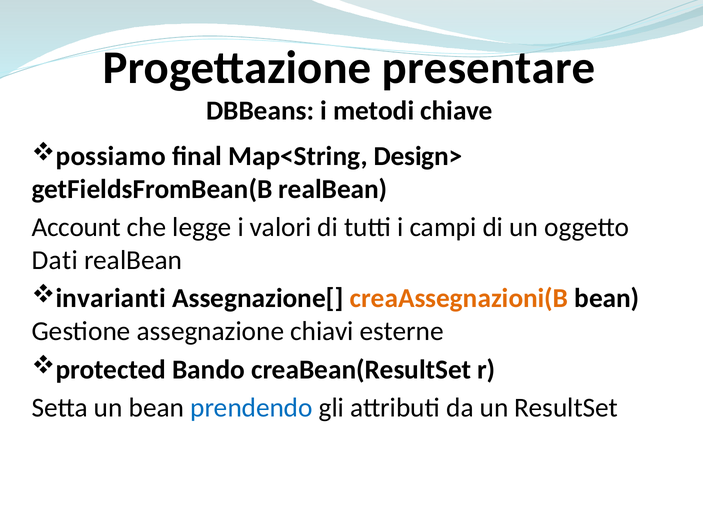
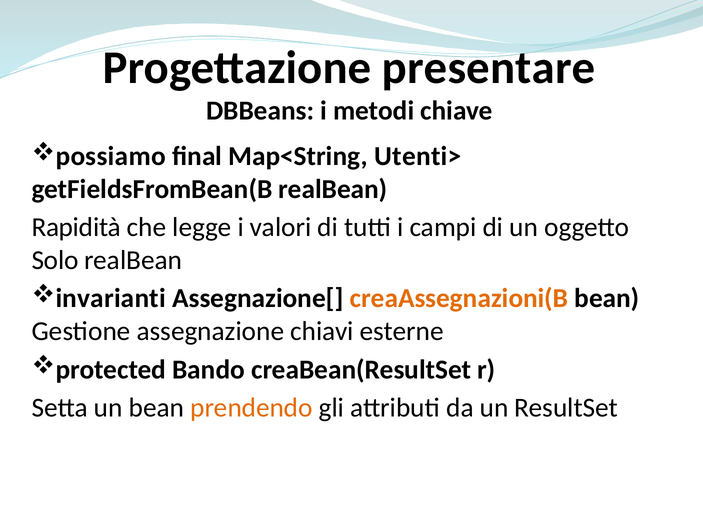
Design>: Design> -> Utenti> (418, 156)
Account: Account -> Rapidità (76, 227)
Dati: Dati -> Solo (55, 260)
prendendo colour: blue -> orange (251, 408)
